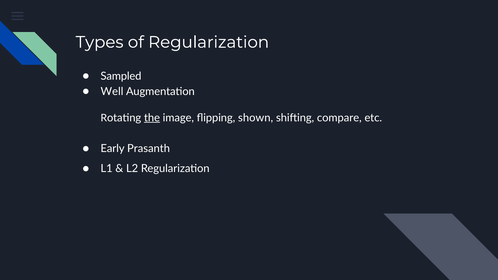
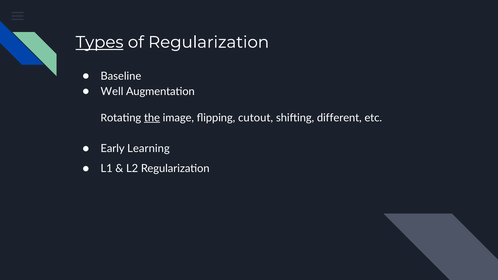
Types underline: none -> present (100, 42)
Sampled: Sampled -> Baseline (121, 76)
shown: shown -> cutout (256, 118)
compare: compare -> different (339, 118)
Prasanth: Prasanth -> Learning (148, 149)
